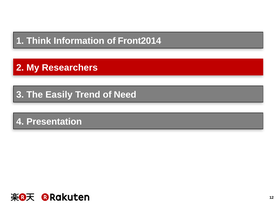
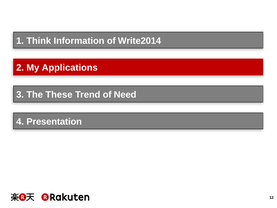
Front2014: Front2014 -> Write2014 (139, 41)
Researchers: Researchers -> Applications (70, 68)
Easily: Easily -> These (59, 95)
